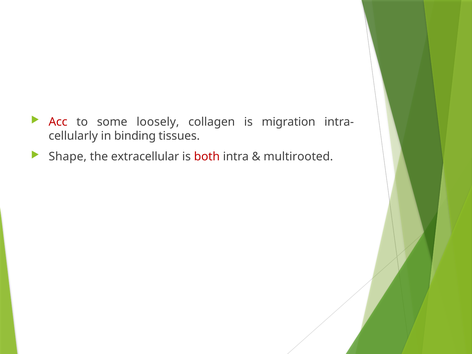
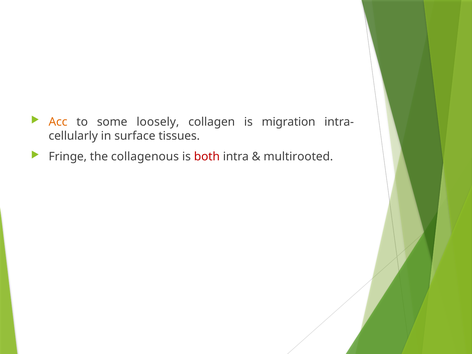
Acc colour: red -> orange (58, 122)
binding: binding -> surface (135, 136)
Shape: Shape -> Fringe (68, 157)
extracellular: extracellular -> collagenous (145, 157)
